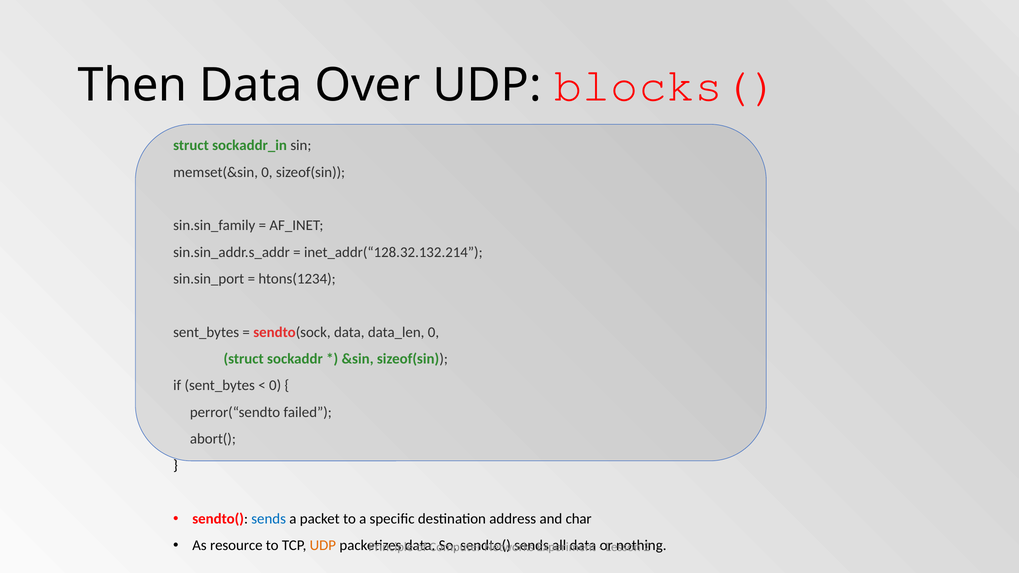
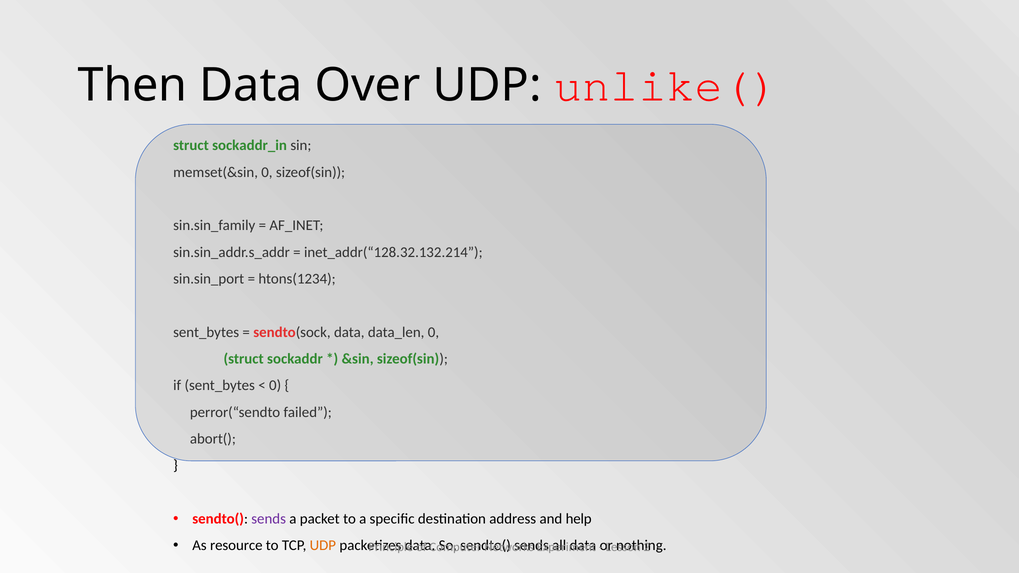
blocks(: blocks( -> unlike( (667, 86)
sends colour: blue -> purple (269, 519)
char: char -> help (579, 519)
